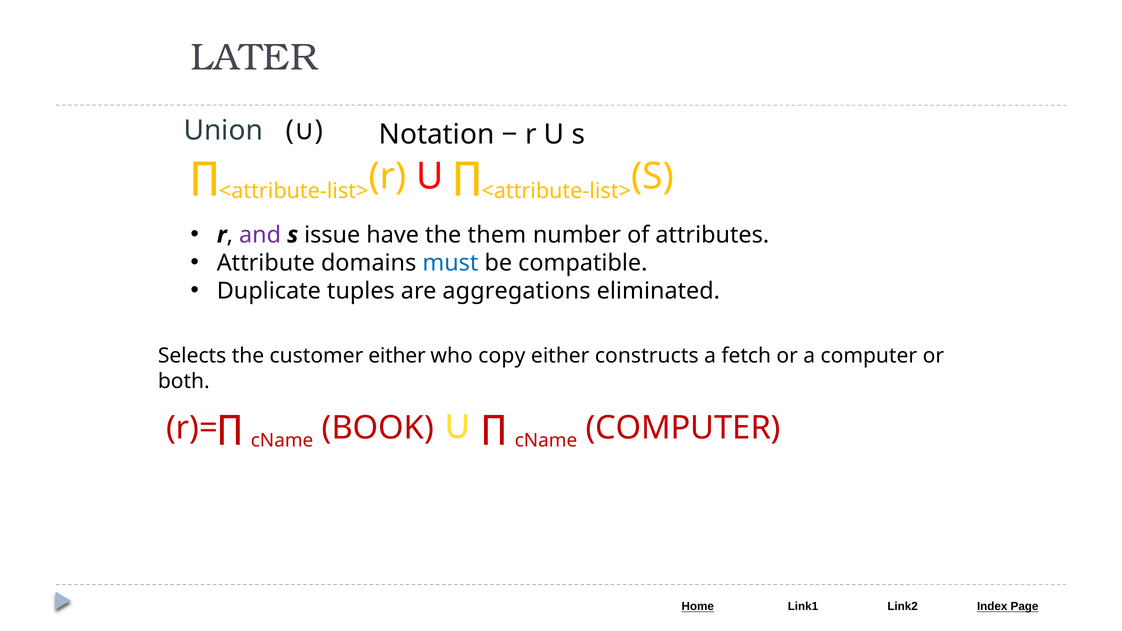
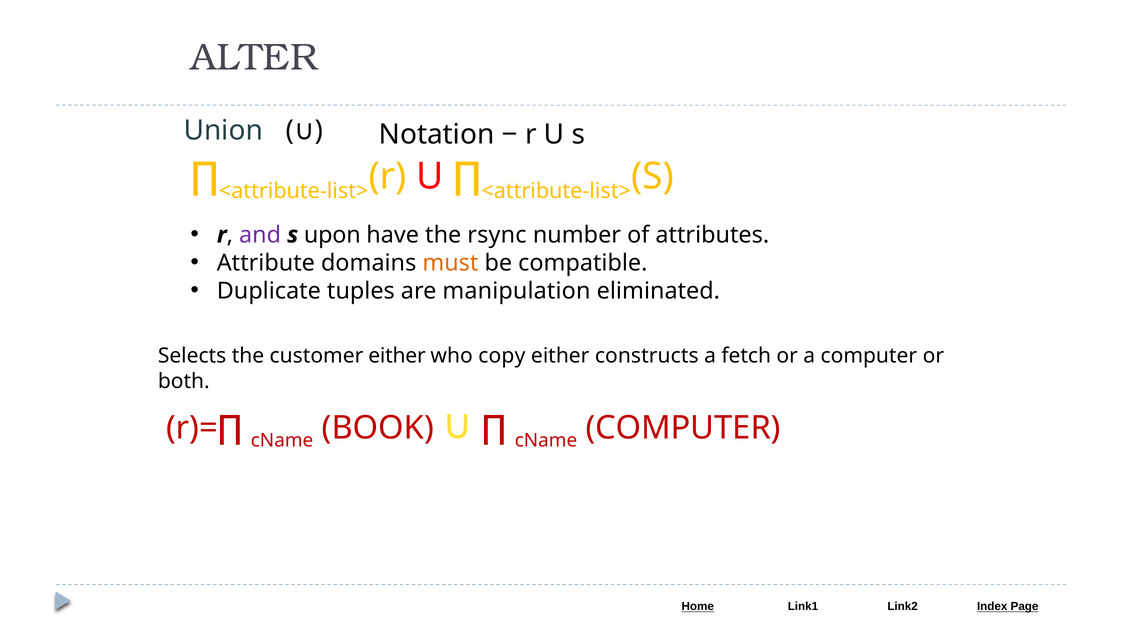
LATER: LATER -> ALTER (254, 58)
issue: issue -> upon (332, 235)
them: them -> rsync (497, 235)
must colour: blue -> orange (450, 263)
aggregations: aggregations -> manipulation (516, 291)
